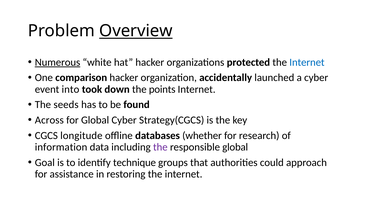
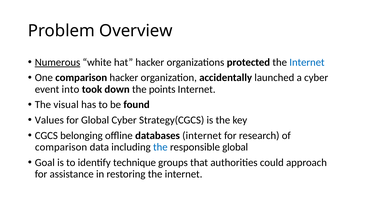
Overview underline: present -> none (136, 31)
seeds: seeds -> visual (66, 104)
Across: Across -> Values (49, 120)
longitude: longitude -> belonging (81, 135)
databases whether: whether -> internet (202, 135)
information: information -> comparison (61, 147)
the colour: purple -> blue (160, 147)
